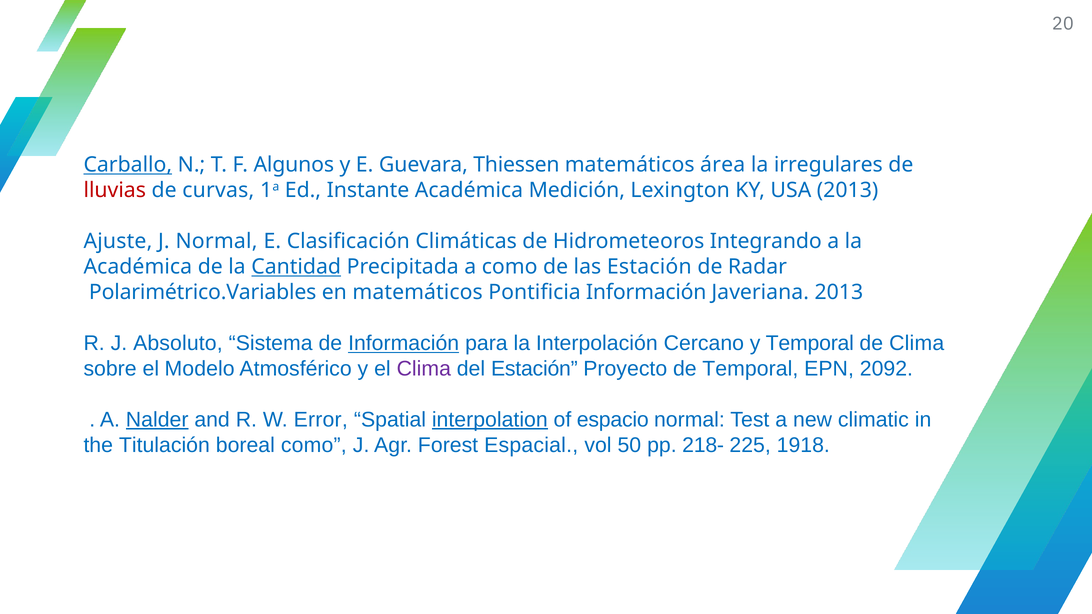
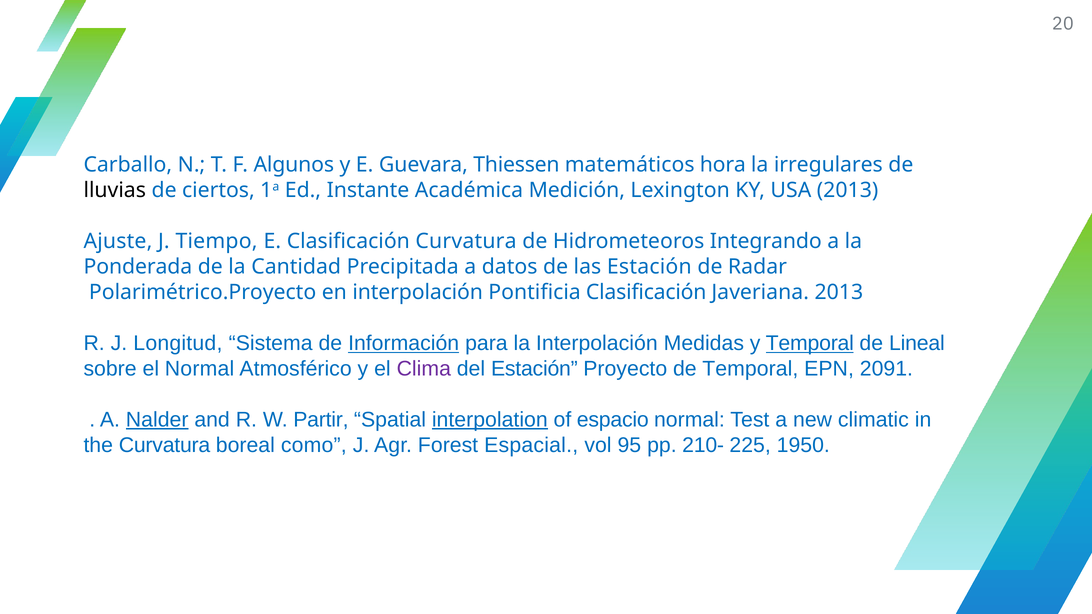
Carballo underline: present -> none (128, 165)
área: área -> hora (723, 165)
lluvias colour: red -> black (115, 190)
curvas: curvas -> ciertos (218, 190)
J Normal: Normal -> Tiempo (217, 241)
Clasificación Climáticas: Climáticas -> Curvatura (466, 241)
Académica: Académica -> Ponderada (138, 267)
Cantidad underline: present -> none (296, 267)
a como: como -> datos (510, 267)
Polarimétrico.Variables: Polarimétrico.Variables -> Polarimétrico.Proyecto (203, 292)
en matemáticos: matemáticos -> interpolación (418, 292)
Pontificia Información: Información -> Clasificación (646, 292)
Absoluto: Absoluto -> Longitud (178, 343)
Cercano: Cercano -> Medidas (704, 343)
Temporal underline: none -> present (810, 343)
de Clima: Clima -> Lineal (917, 343)
el Modelo: Modelo -> Normal (200, 369)
2092: 2092 -> 2091 (886, 369)
Error: Error -> Partir (321, 420)
the Titulación: Titulación -> Curvatura (165, 445)
50: 50 -> 95 (629, 445)
218-: 218- -> 210- (703, 445)
1918: 1918 -> 1950 (803, 445)
